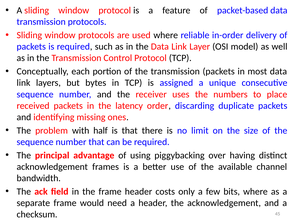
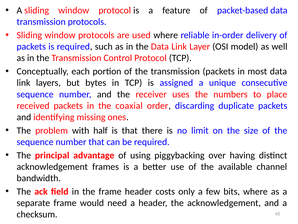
latency: latency -> coaxial (129, 105)
